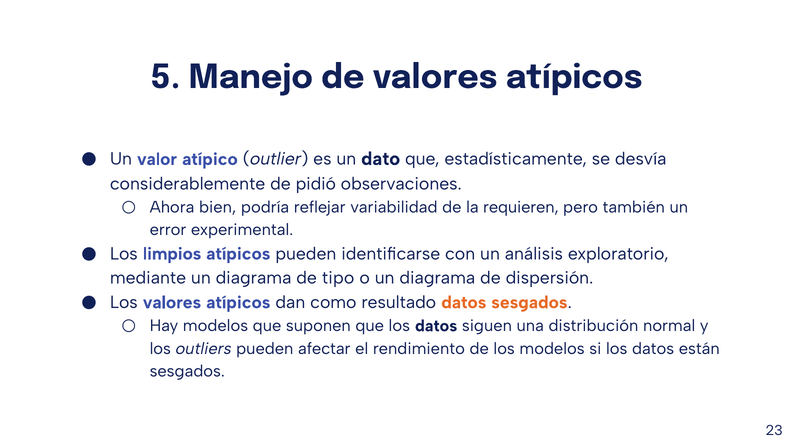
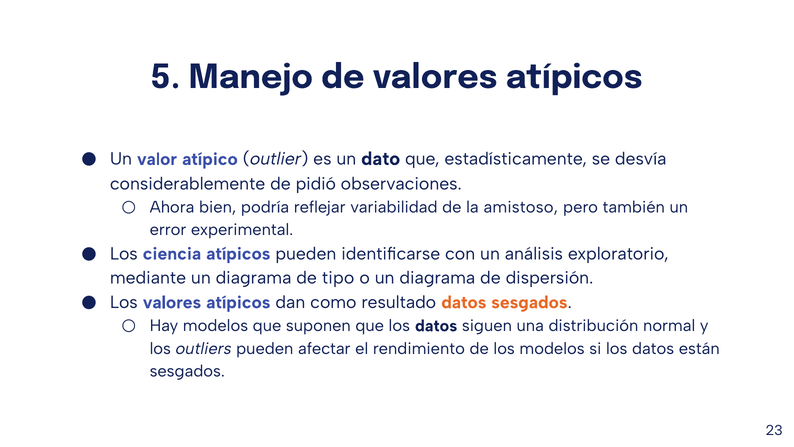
requieren: requieren -> amistoso (521, 207)
limpios: limpios -> ciencia (172, 254)
